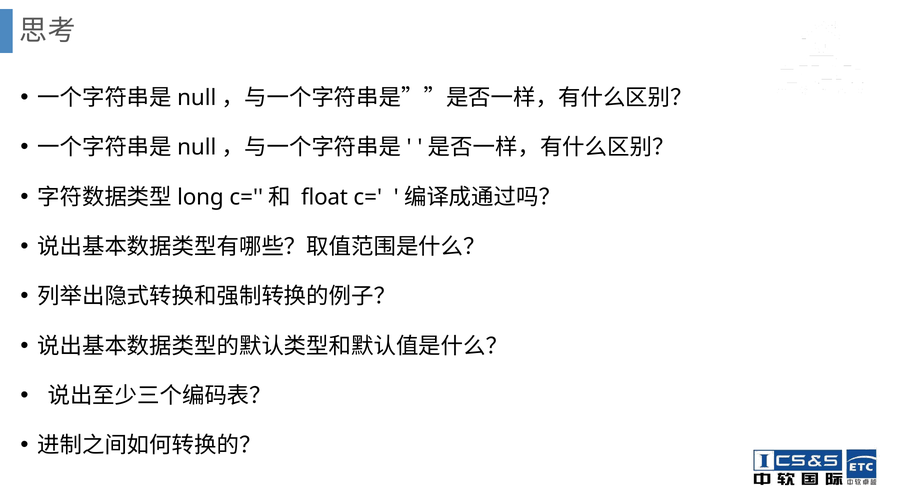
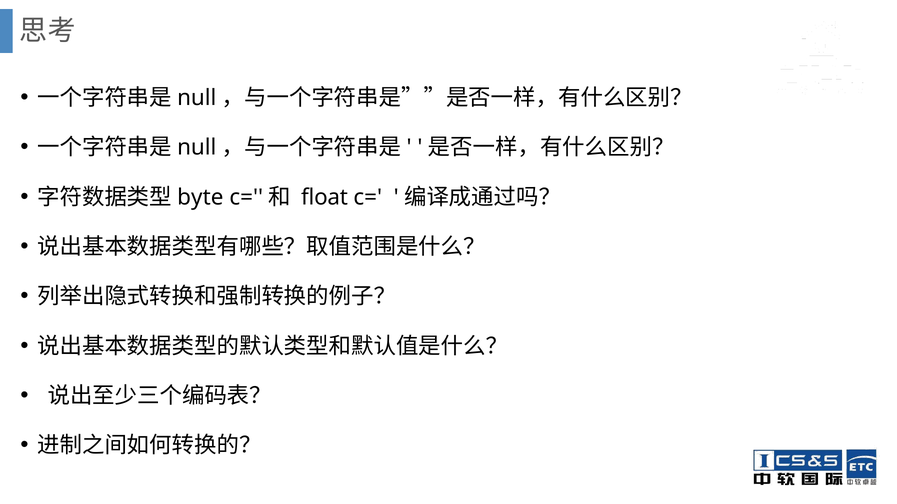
long: long -> byte (200, 197)
